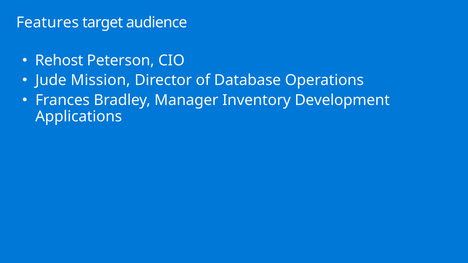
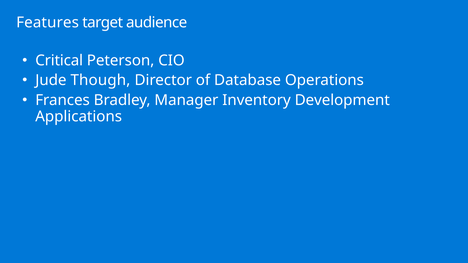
Rehost: Rehost -> Critical (59, 61)
Mission: Mission -> Though (100, 80)
